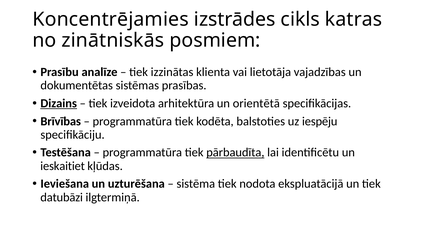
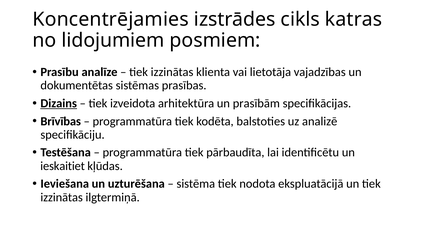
zinātniskās: zinātniskās -> lidojumiem (113, 40)
orientētā: orientētā -> prasībām (256, 103)
iespēju: iespēju -> analizē (320, 121)
pārbaudīta underline: present -> none (235, 152)
datubāzi: datubāzi -> izzinātas (62, 197)
